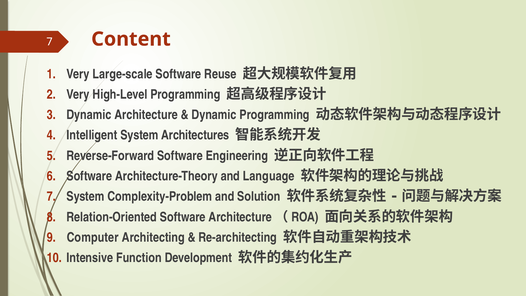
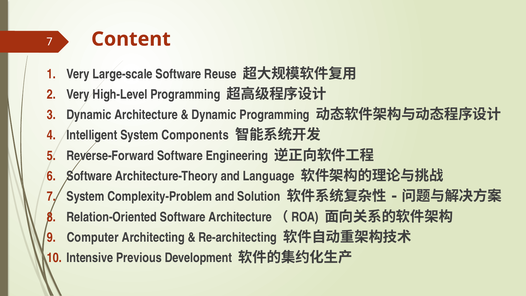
Architectures: Architectures -> Components (195, 135)
Function: Function -> Previous (139, 258)
